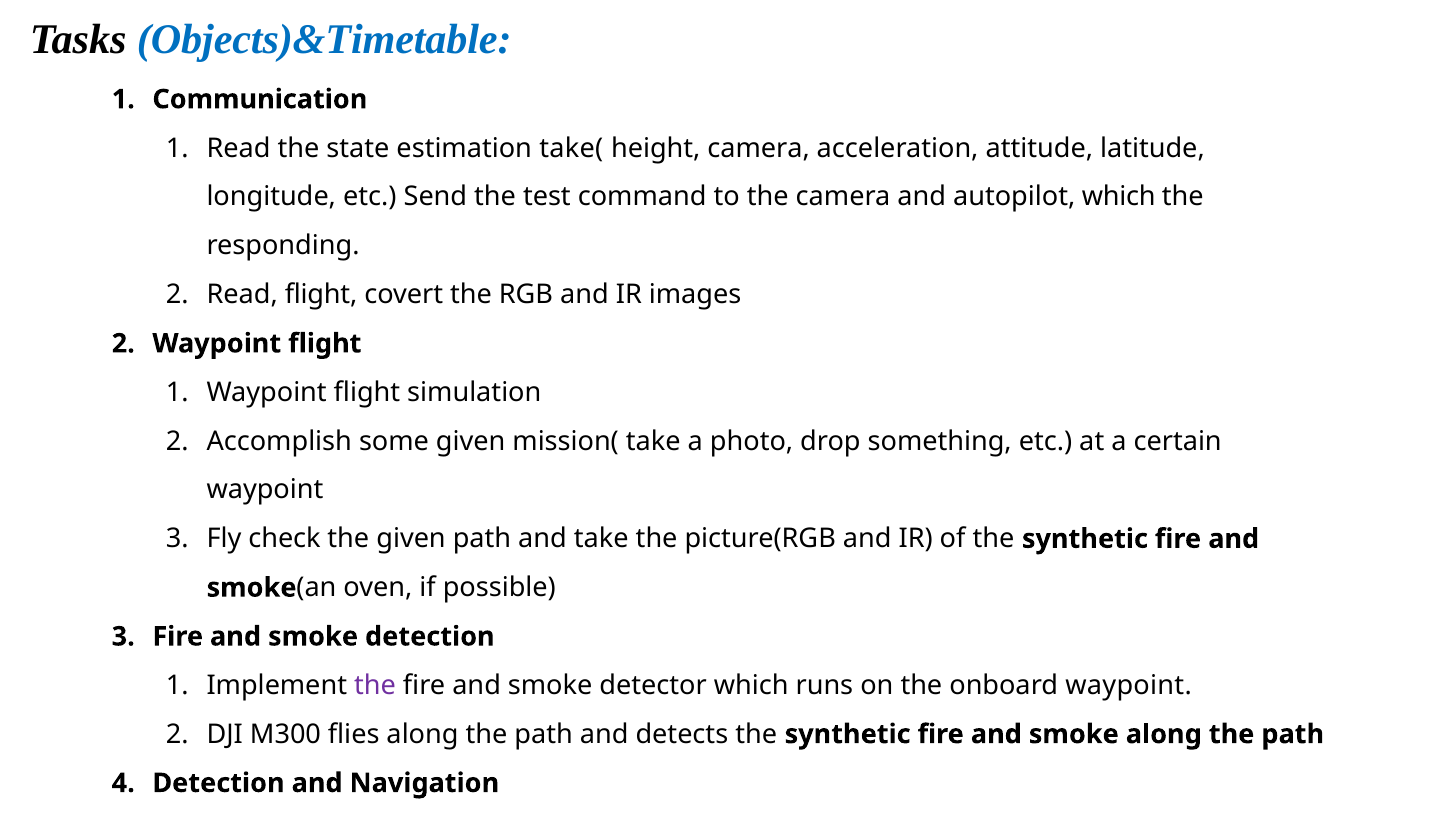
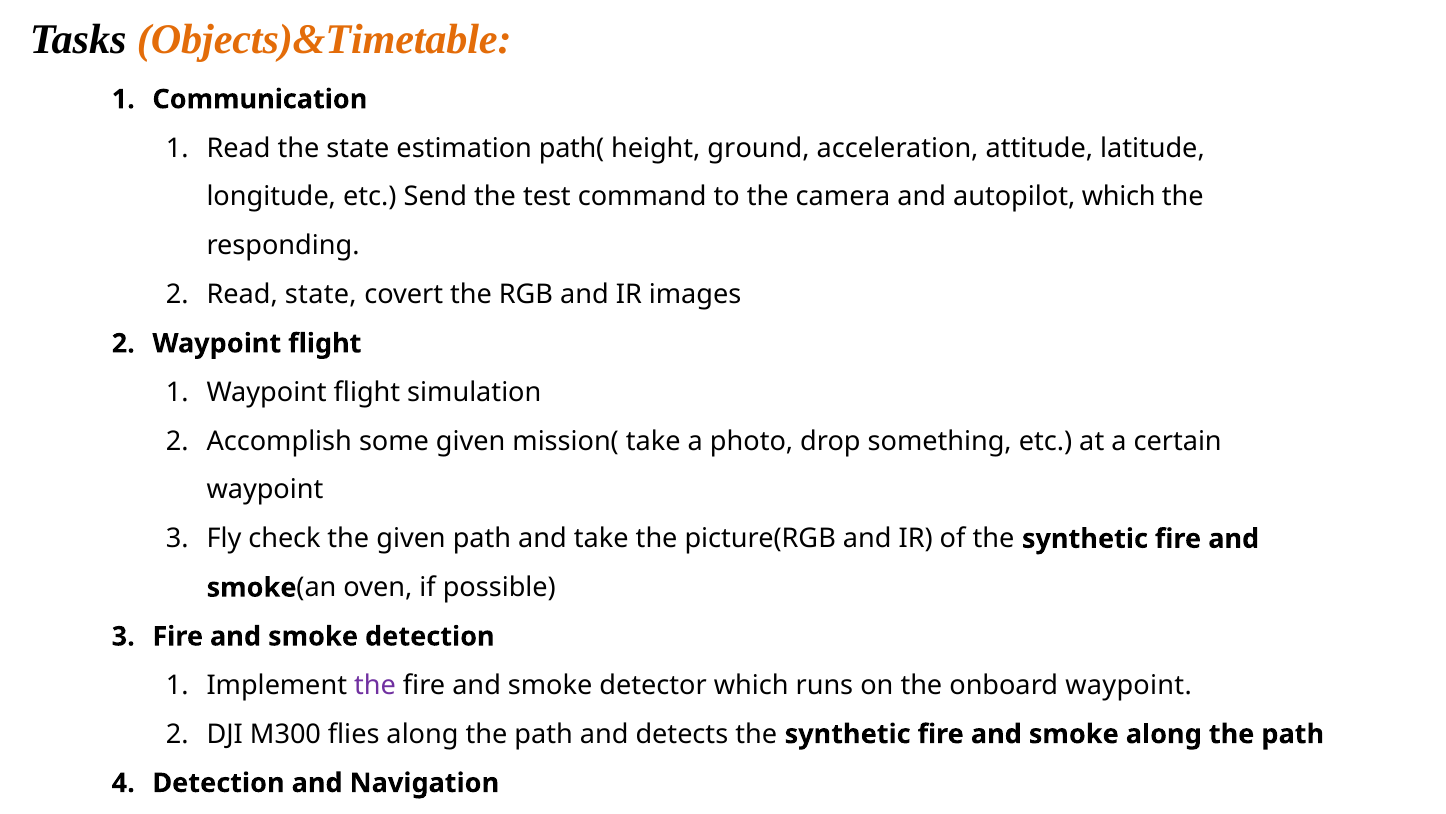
Objects)&Timetable colour: blue -> orange (324, 40)
take(: take( -> path( (572, 148)
height camera: camera -> ground (759, 148)
Read flight: flight -> state (321, 294)
